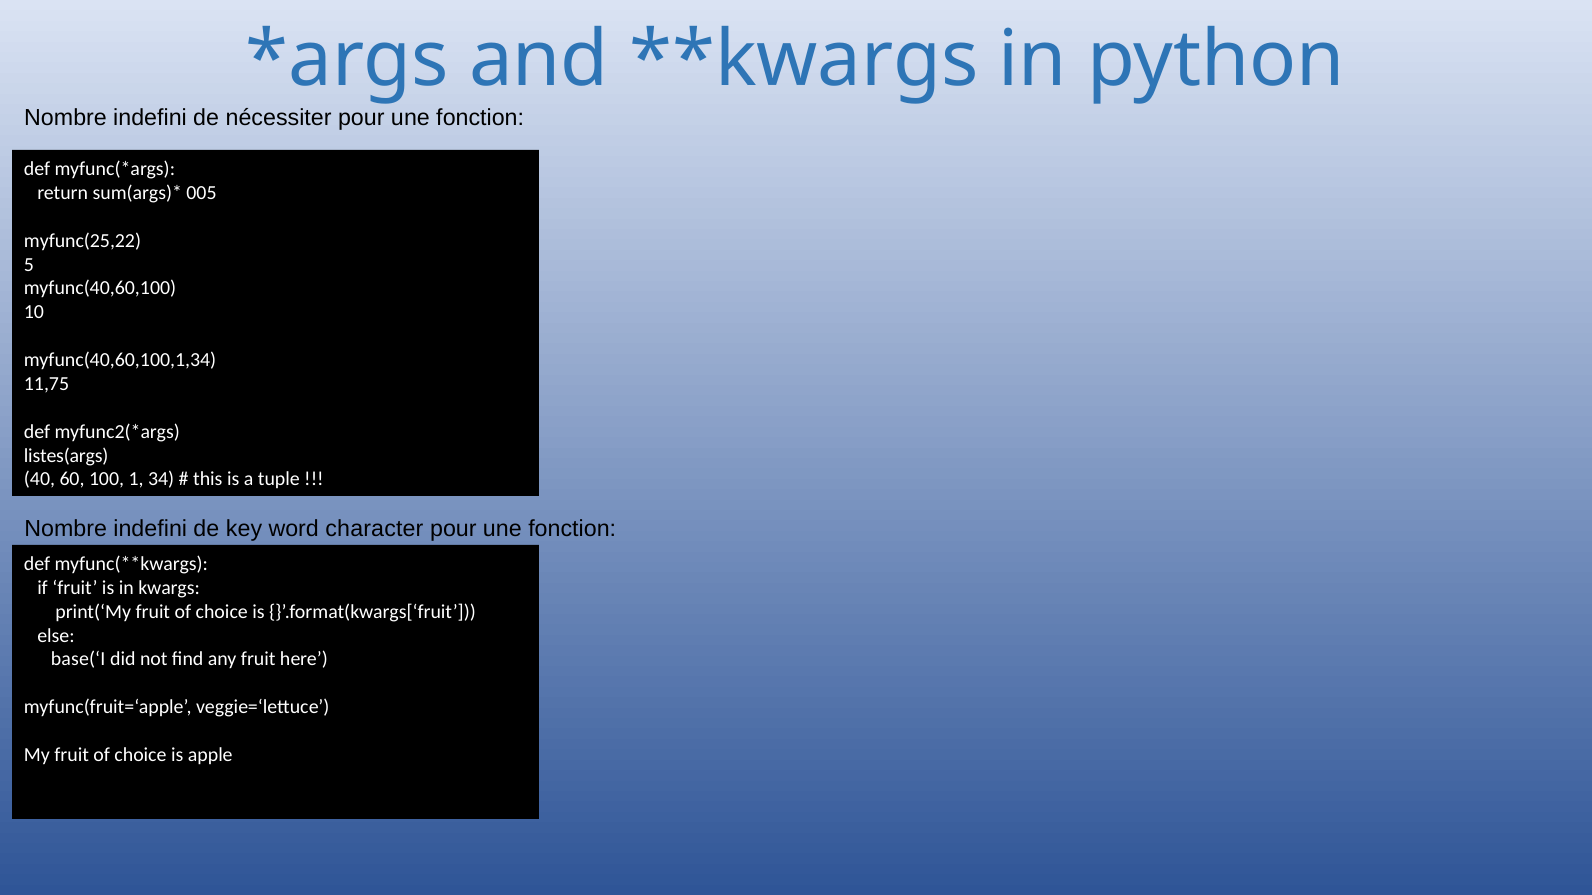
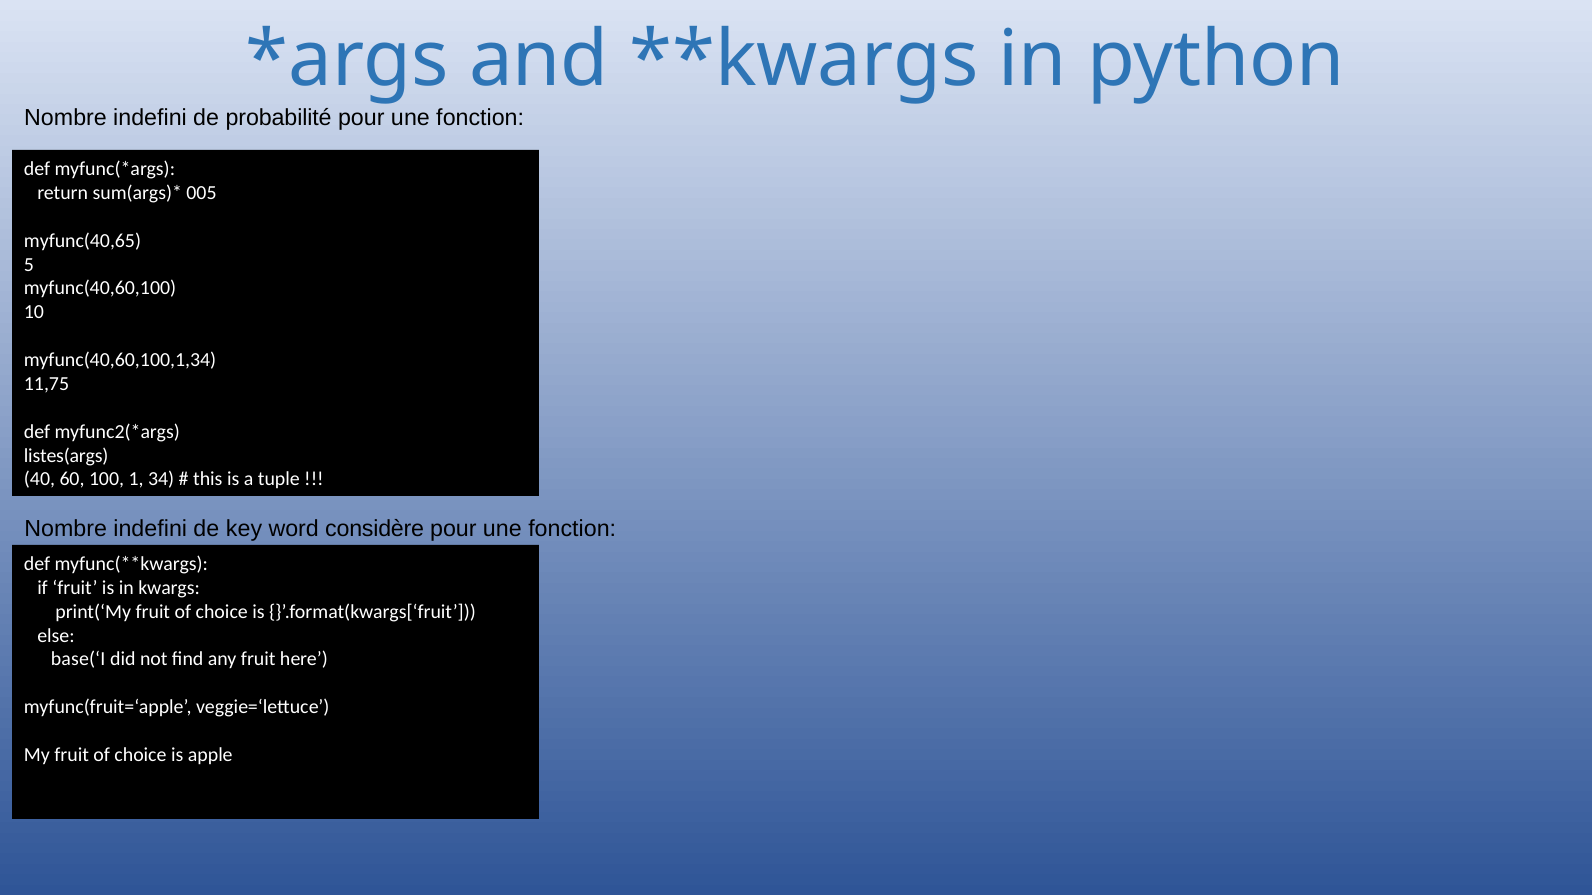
nécessiter: nécessiter -> probabilité (279, 118)
myfunc(25,22: myfunc(25,22 -> myfunc(40,65 (83, 241)
character: character -> considère (375, 529)
